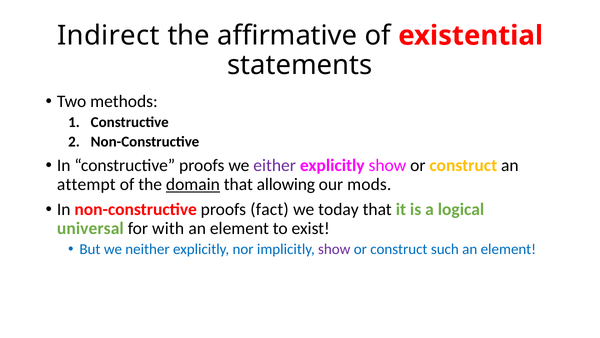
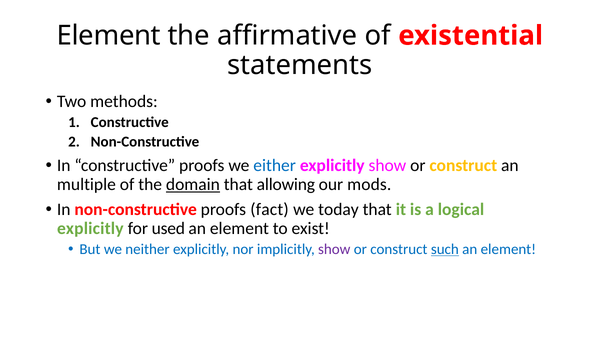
Indirect: Indirect -> Element (109, 36)
either colour: purple -> blue (275, 165)
attempt: attempt -> multiple (86, 184)
universal: universal -> explicitly (90, 228)
with: with -> used (168, 228)
such underline: none -> present (445, 249)
